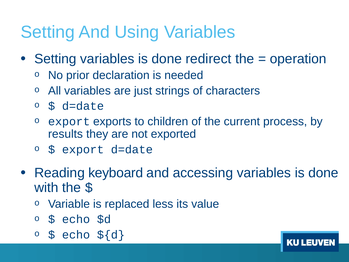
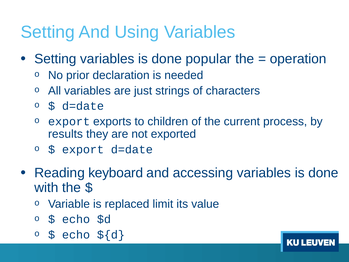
redirect: redirect -> popular (209, 59)
less: less -> limit (163, 204)
